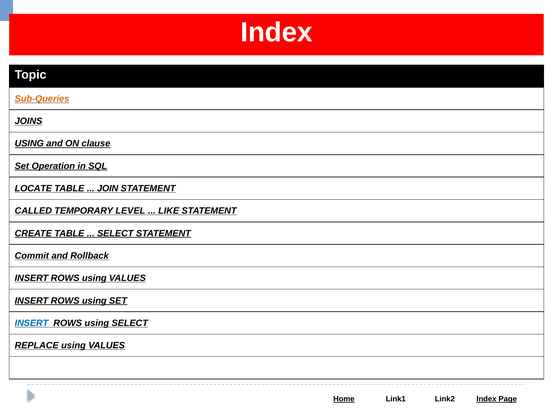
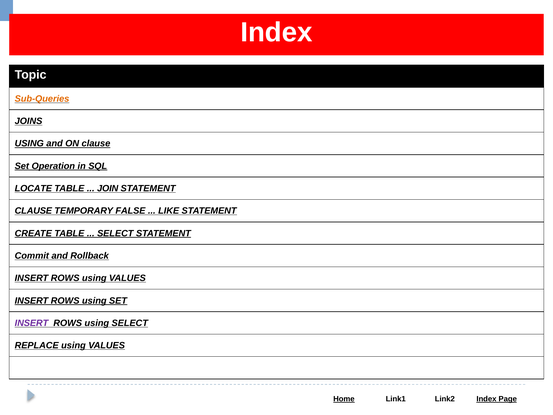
CALLED: CALLED -> CLAUSE (33, 211)
LEVEL: LEVEL -> FALSE (130, 211)
INSERT colour: blue -> purple (32, 323)
